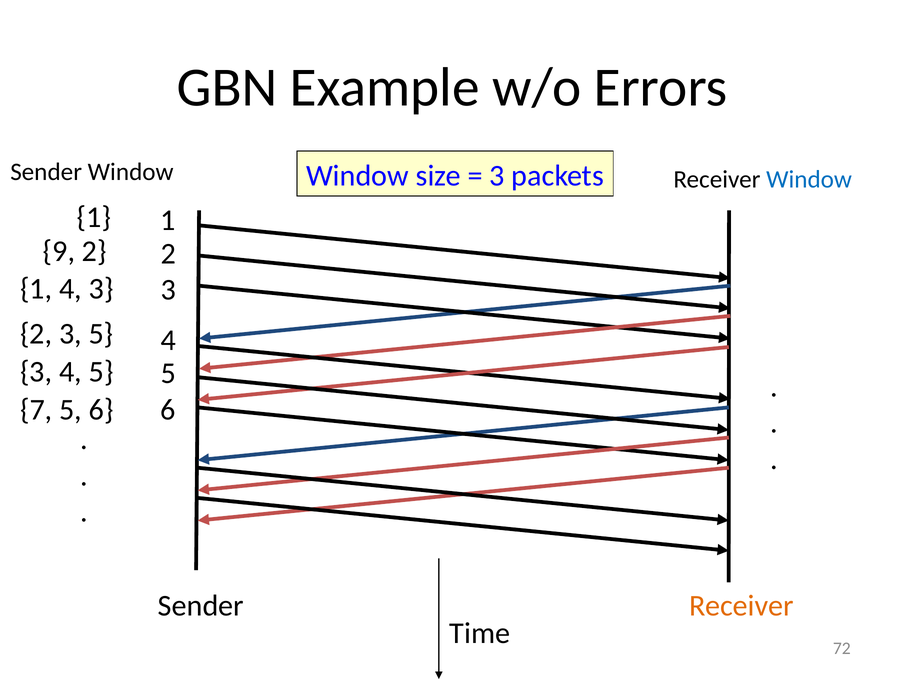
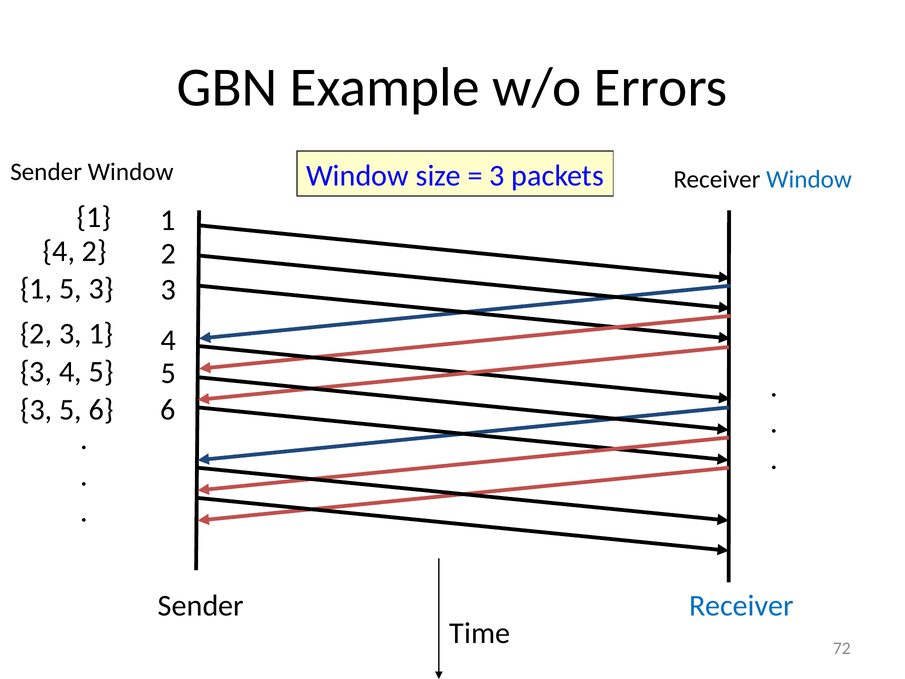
9: 9 -> 4 (59, 251)
4: 4 -> 5 (71, 289)
5: 5 -> 1 (101, 334)
7: 7 -> 3 (36, 410)
Receiver colour: orange -> blue (741, 605)
